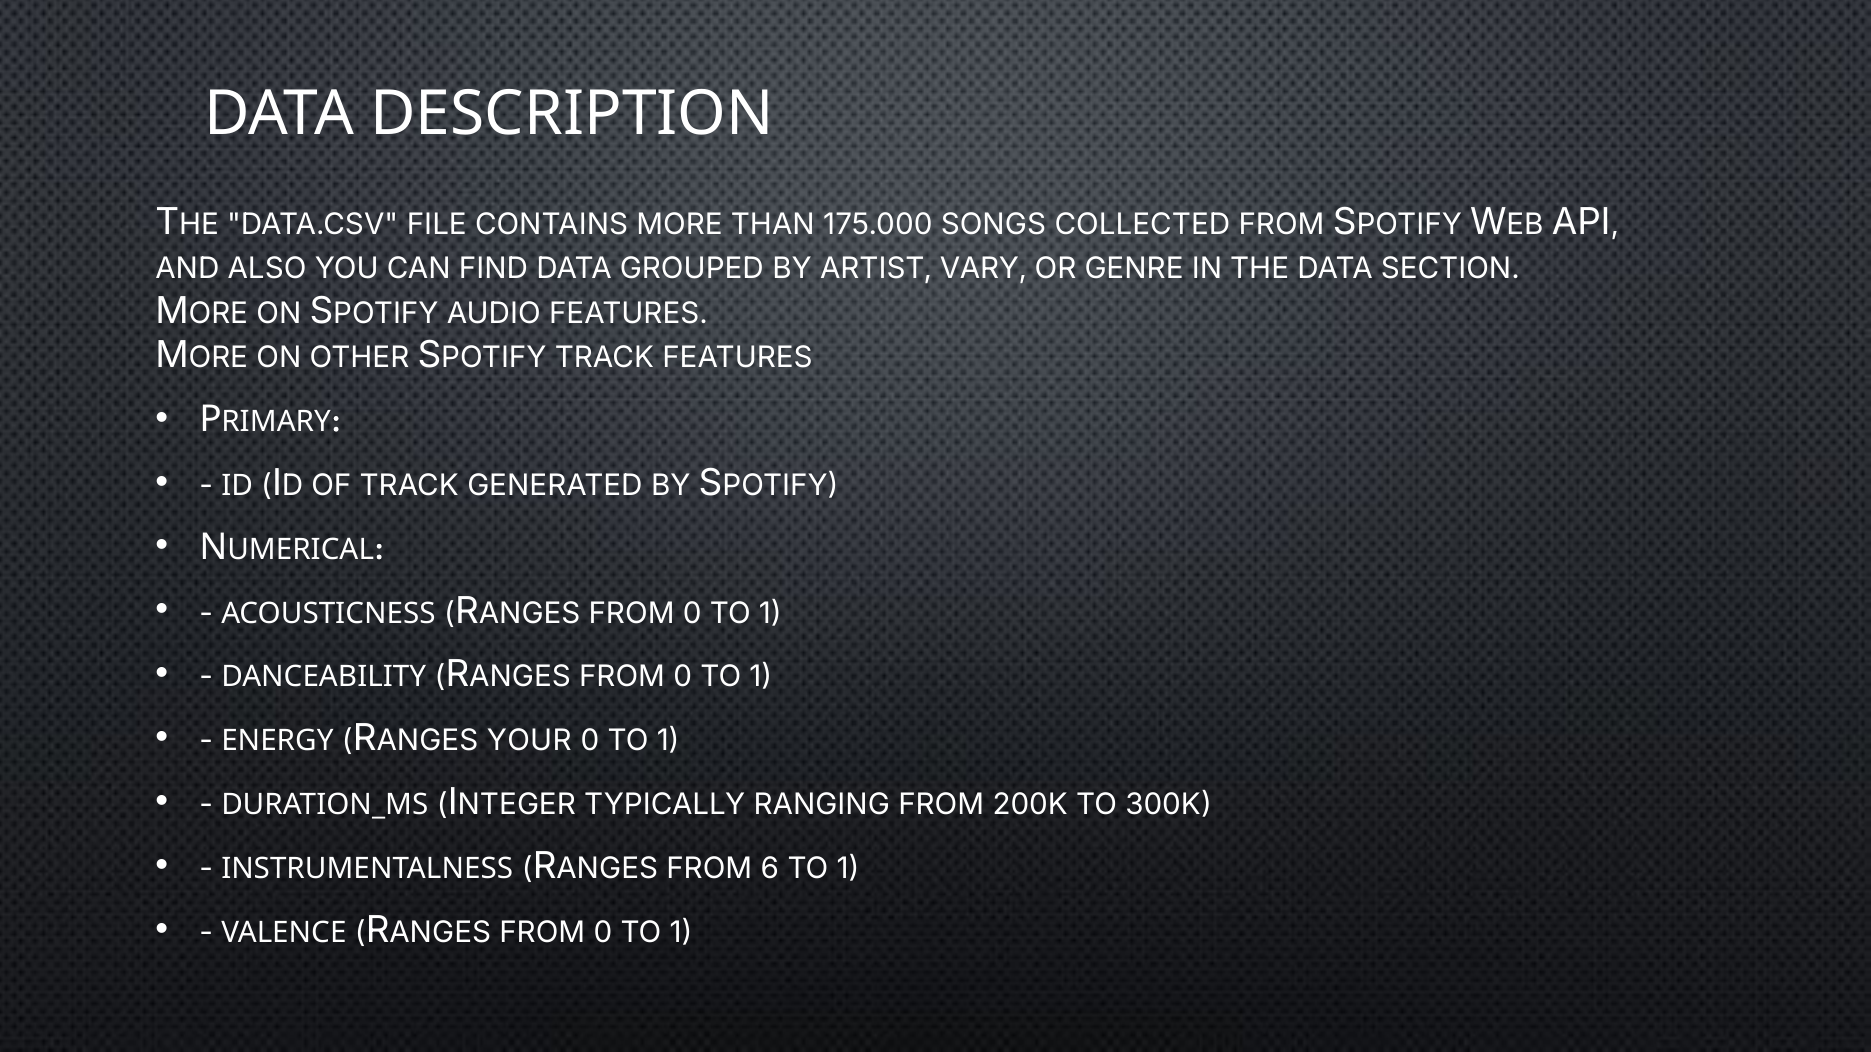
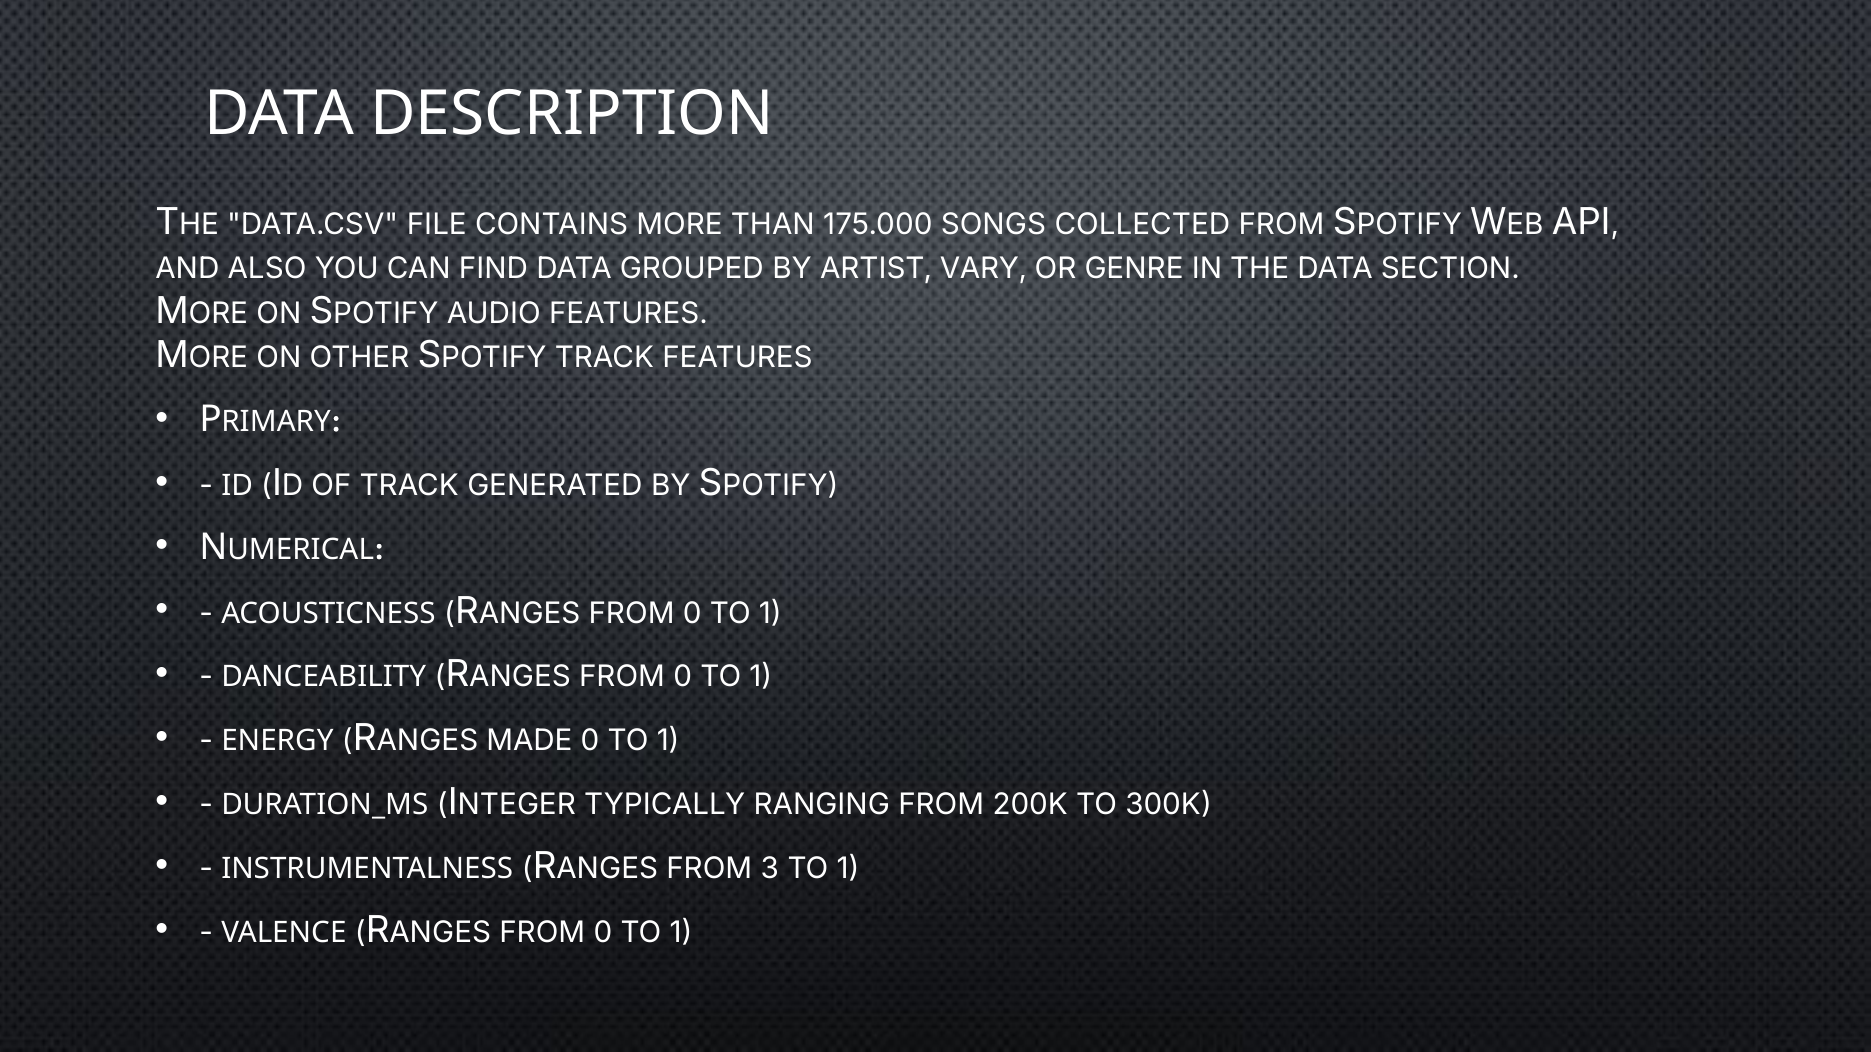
YOUR: YOUR -> MADE (529, 741)
6: 6 -> 3 (770, 869)
